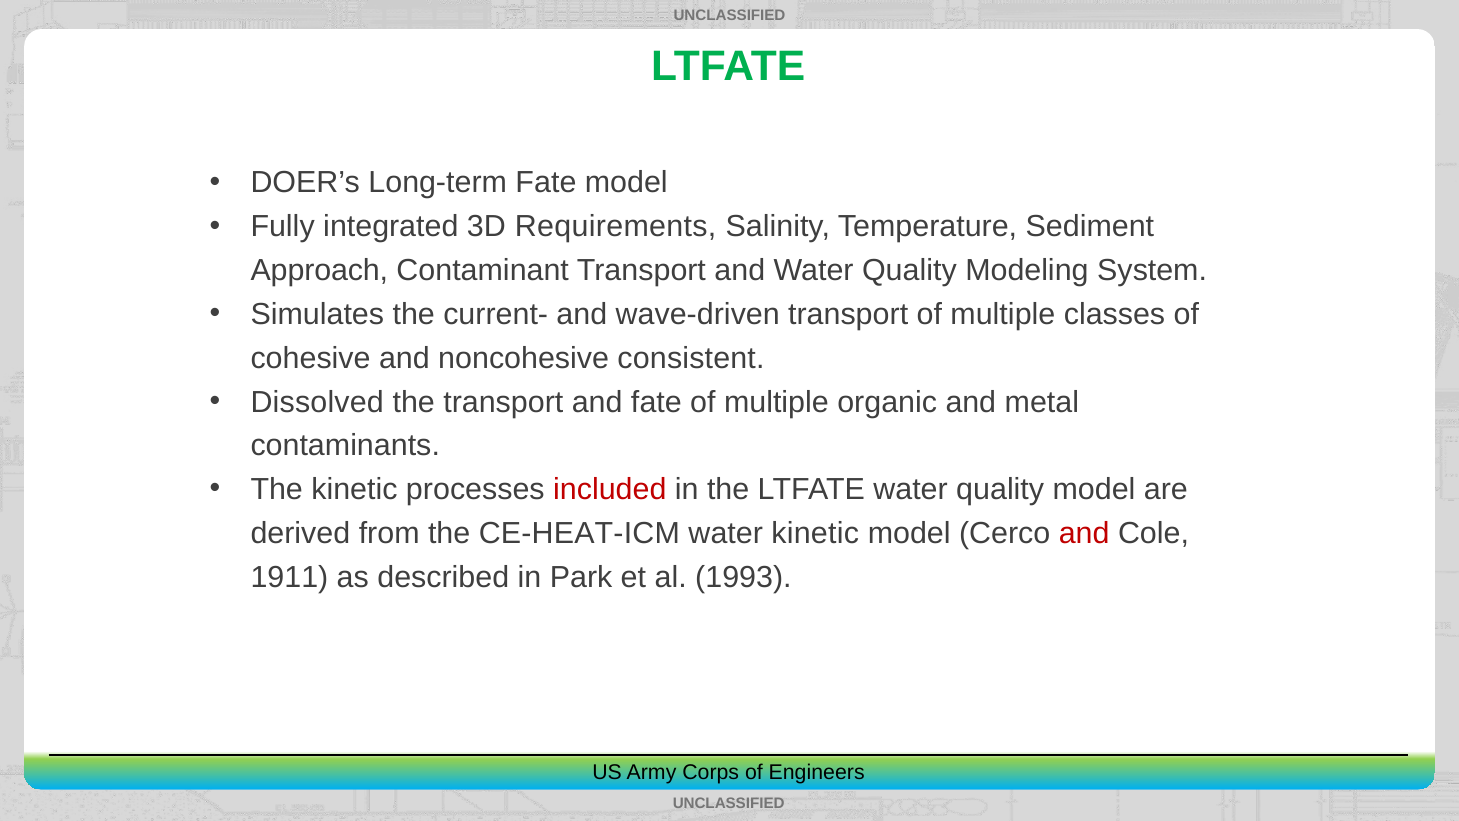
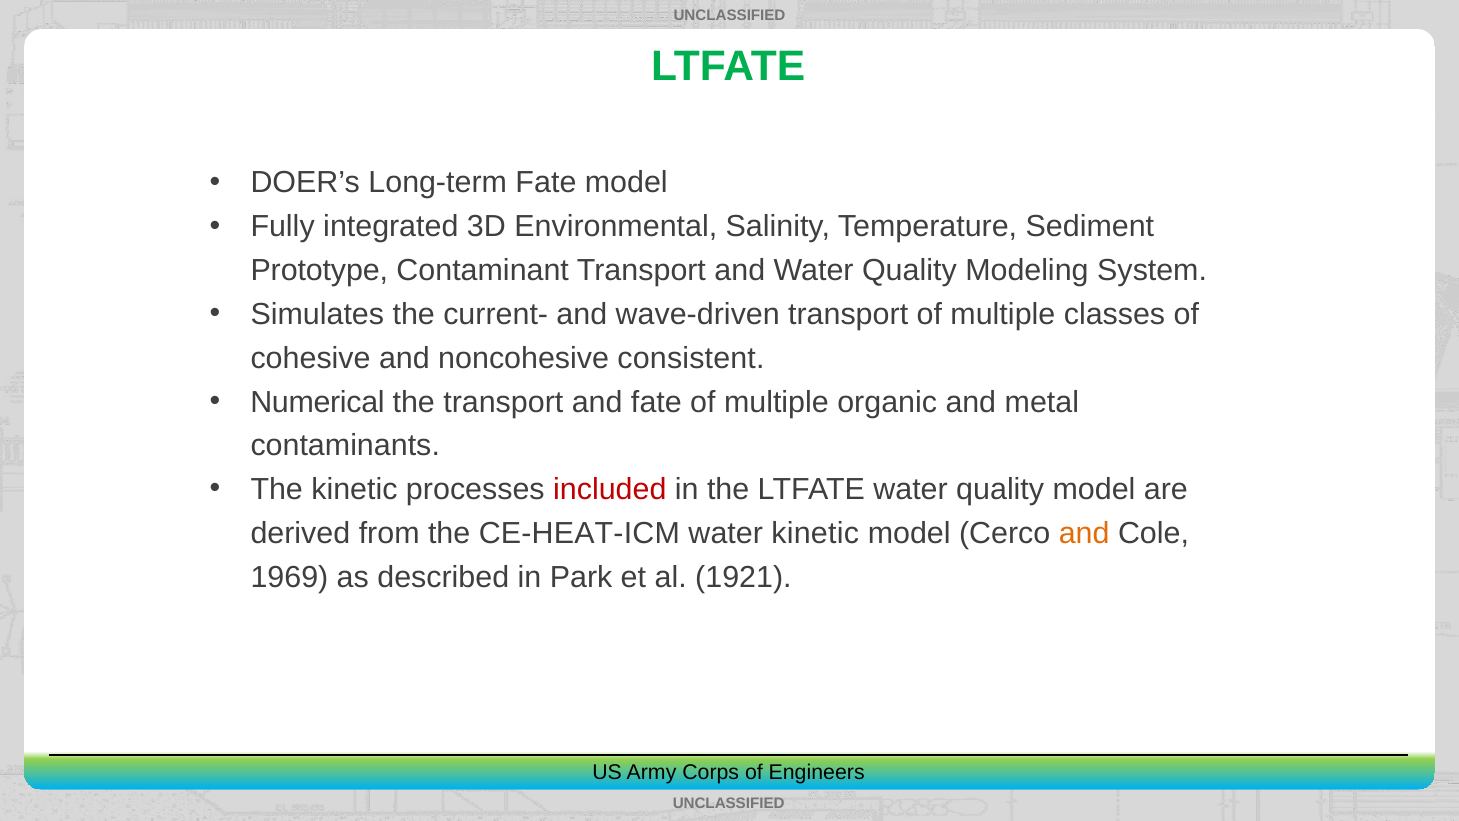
Requirements: Requirements -> Environmental (616, 227)
Approach: Approach -> Prototype (319, 270)
Dissolved: Dissolved -> Numerical (317, 402)
and colour: red -> orange (1084, 533)
1911: 1911 -> 1969 (289, 577)
1993: 1993 -> 1921 (743, 577)
